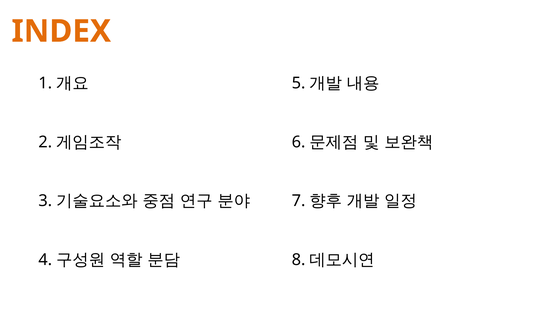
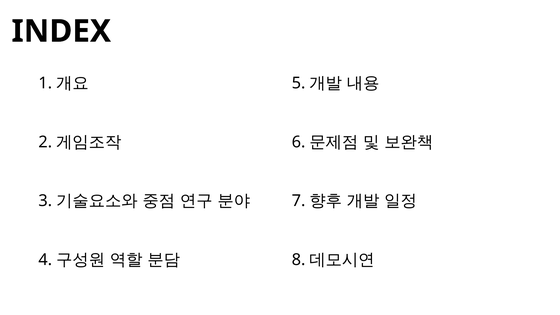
INDEX colour: orange -> black (61, 31)
